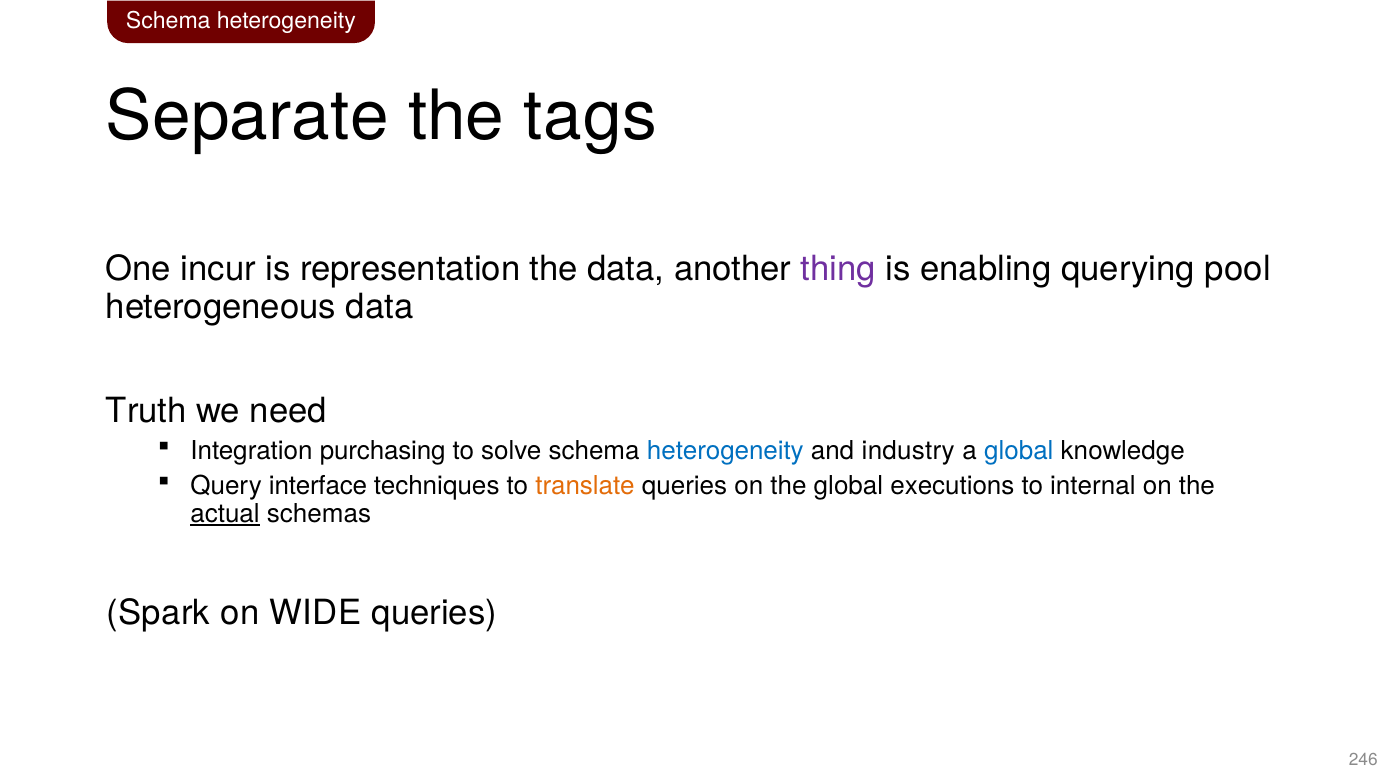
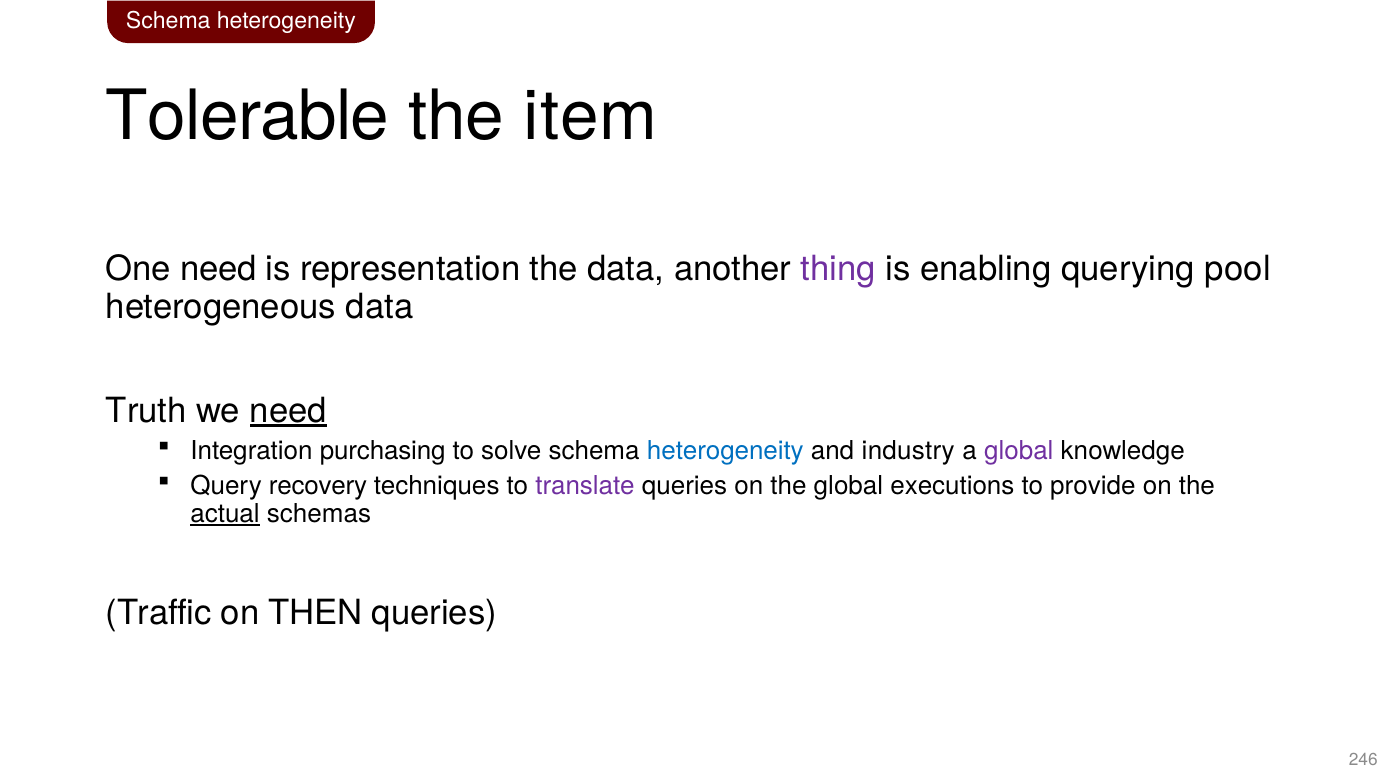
Separate: Separate -> Tolerable (248, 117)
tags: tags -> item (591, 117)
One incur: incur -> need (219, 269)
need underline: none -> present (289, 410)
global colour: blue -> purple (1019, 450)
interface: interface -> recovery (318, 486)
translate colour: orange -> purple (585, 486)
internal: internal -> provide (1093, 486)
Spark: Spark -> Traffic (159, 613)
WIDE: WIDE -> THEN (316, 613)
